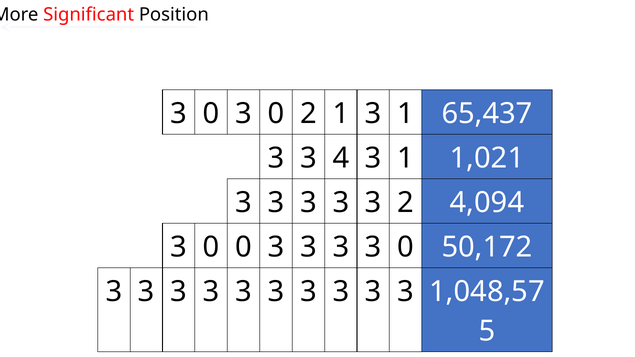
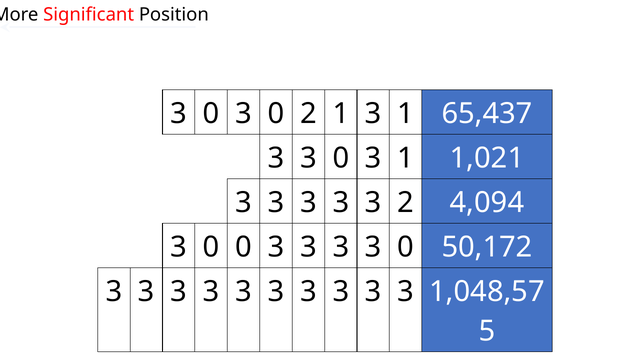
4: 4 -> 0 (341, 158)
